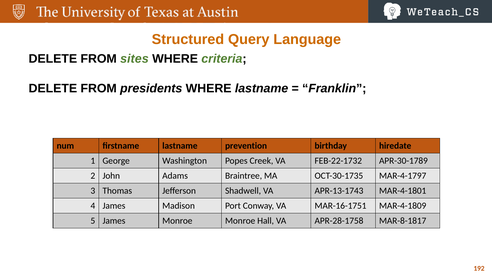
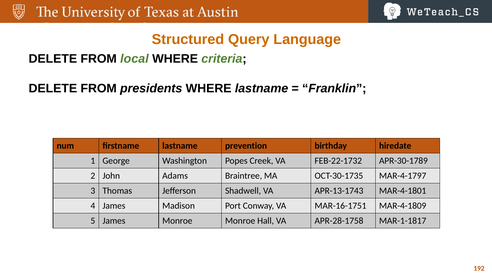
sites: sites -> local (134, 59)
MAR-8-1817: MAR-8-1817 -> MAR-1-1817 (403, 221)
